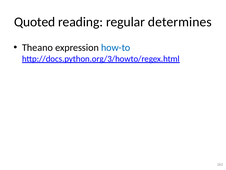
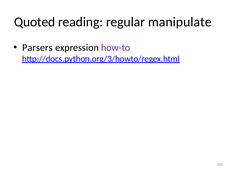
determines: determines -> manipulate (180, 22)
Theano: Theano -> Parsers (37, 47)
how-to colour: blue -> purple (116, 47)
